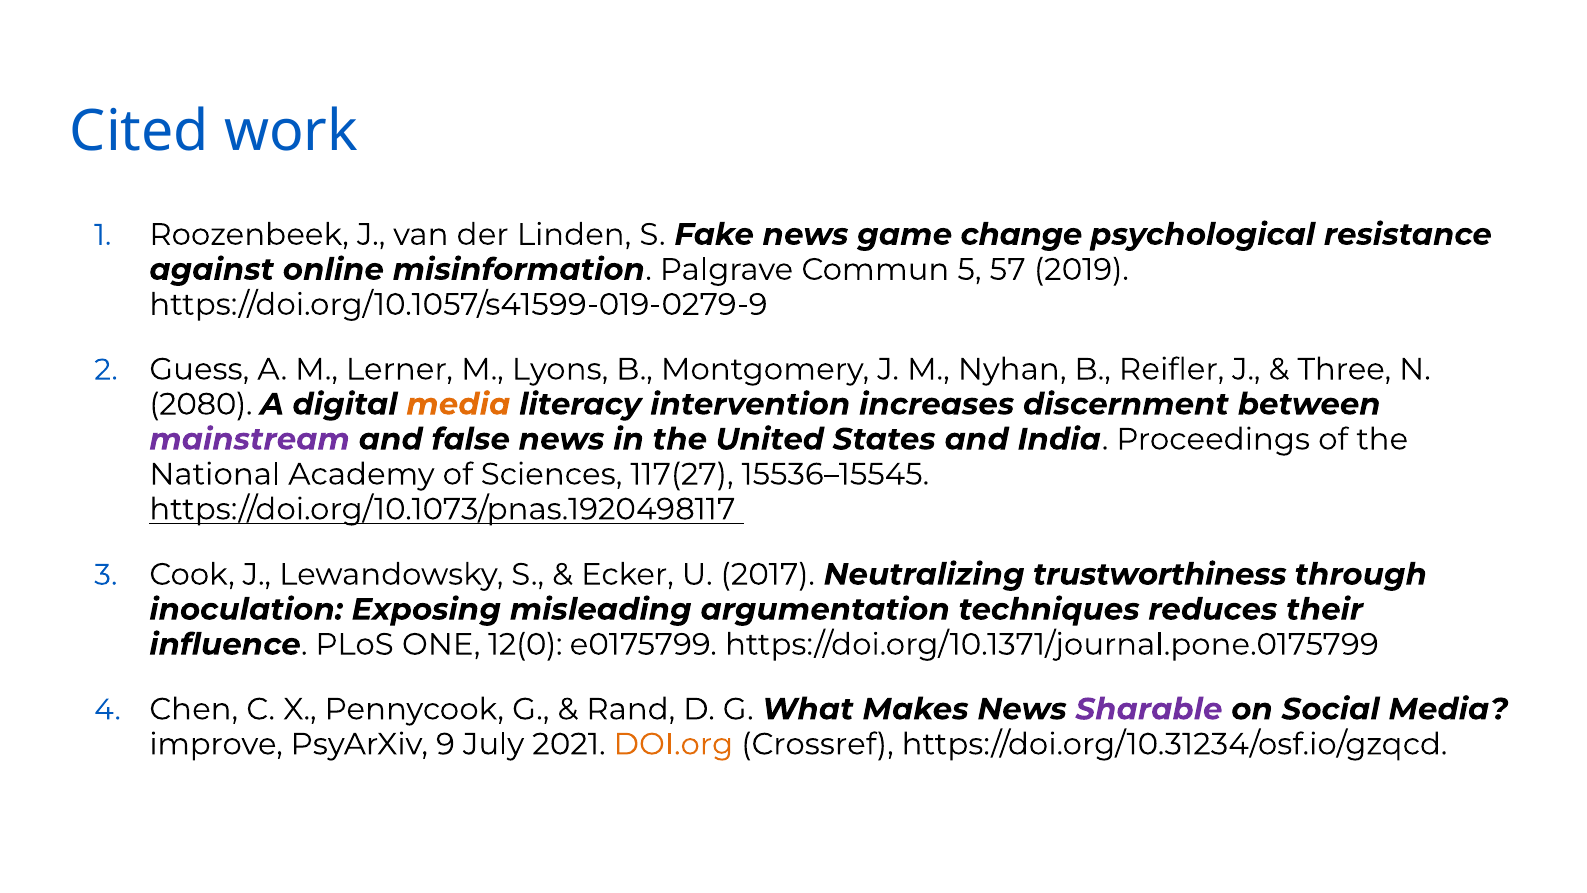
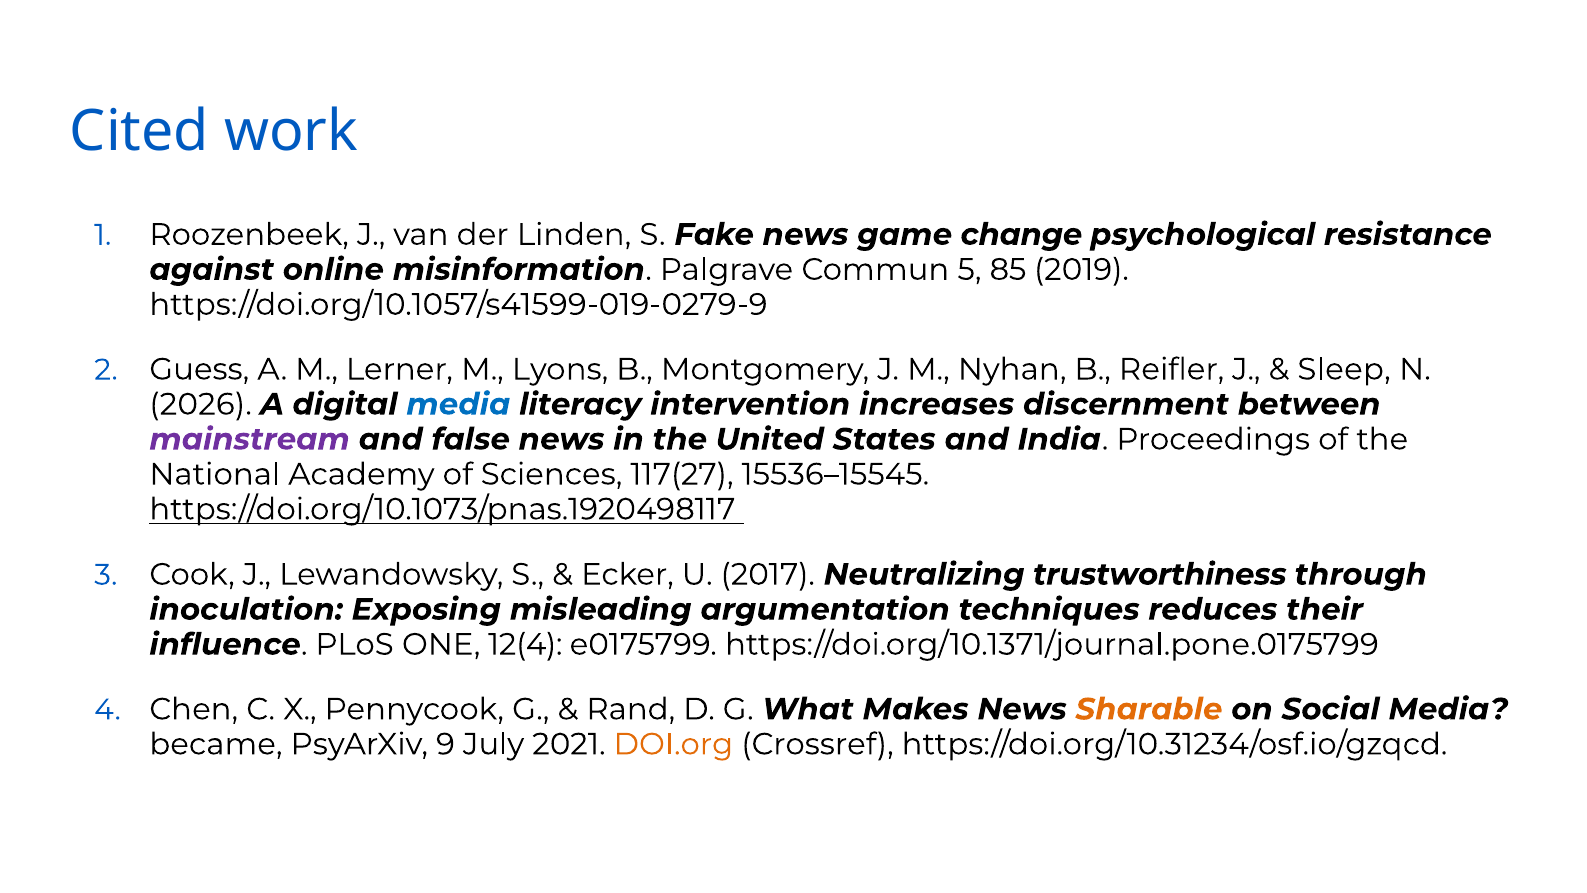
57: 57 -> 85 (1008, 269)
Three: Three -> Sleep (1344, 369)
2080: 2080 -> 2026 (201, 404)
media colour: orange -> blue (458, 404)
12(0: 12(0 -> 12(4 (525, 644)
Sharable colour: purple -> orange (1149, 709)
improve: improve -> became (216, 744)
